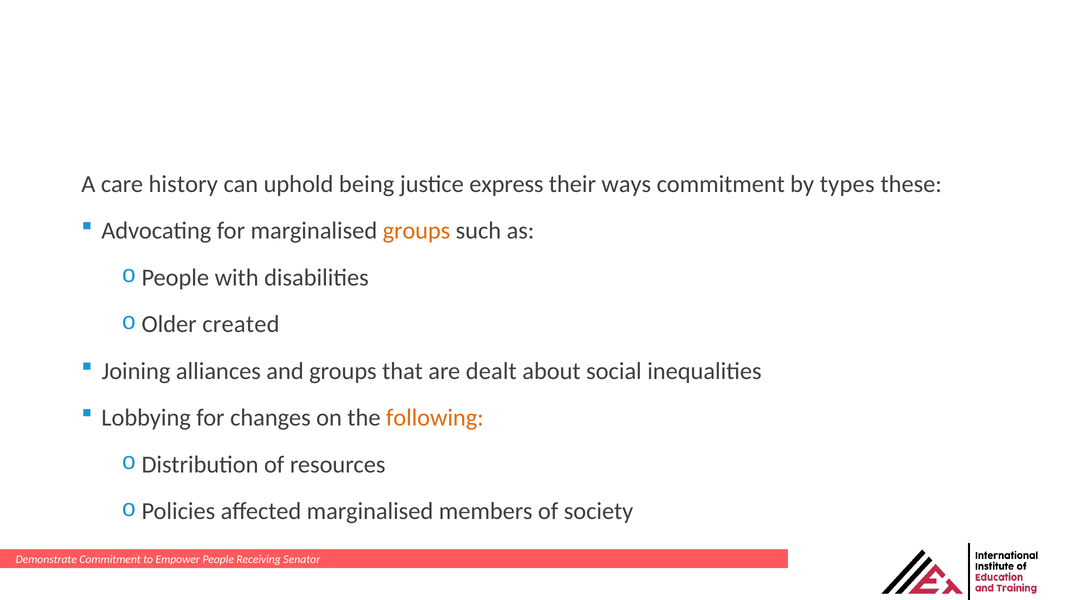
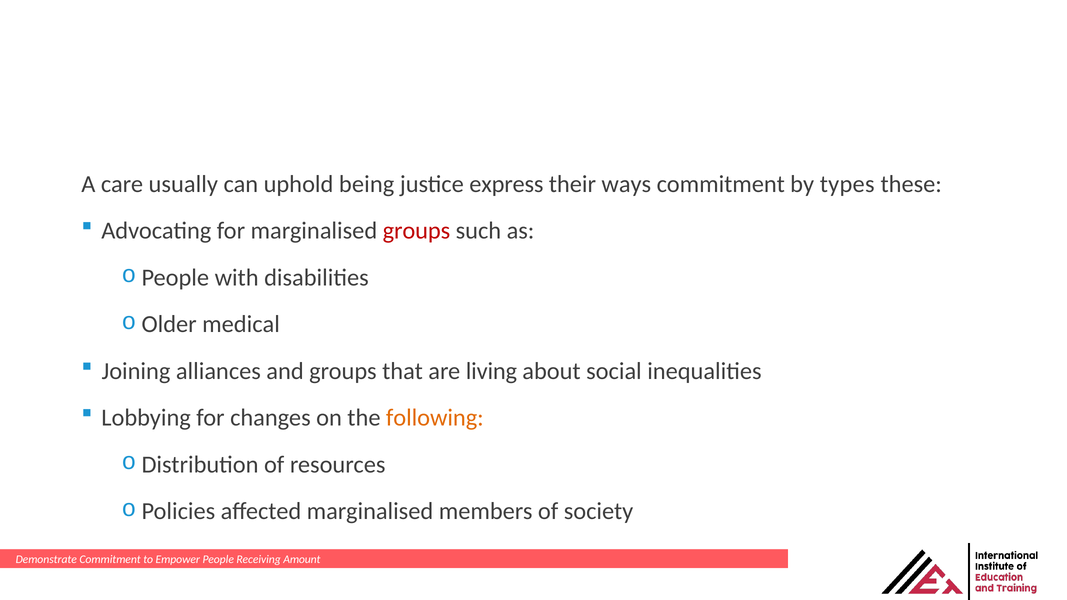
history: history -> usually (183, 184)
groups colour: orange -> red (416, 231)
created: created -> medical (241, 324)
dealt: dealt -> living (491, 371)
Senator: Senator -> Amount (302, 560)
